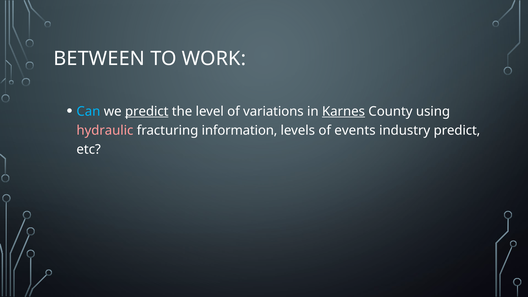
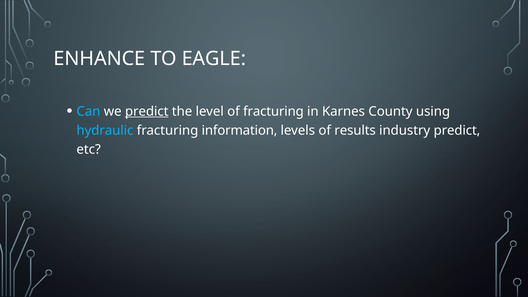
BETWEEN: BETWEEN -> ENHANCE (99, 59)
WORK: WORK -> EAGLE (214, 59)
of variations: variations -> fracturing (273, 111)
Karnes underline: present -> none (343, 111)
hydraulic colour: pink -> light blue (105, 130)
events: events -> results (355, 130)
